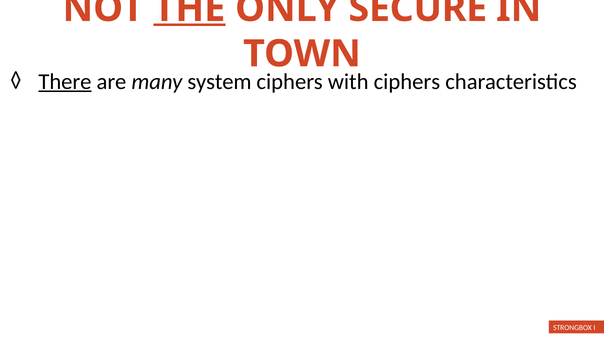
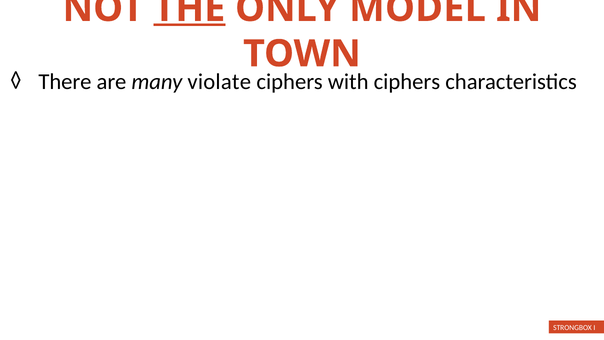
SECURE: SECURE -> MODEL (417, 8)
There underline: present -> none (65, 82)
system: system -> violate (219, 82)
